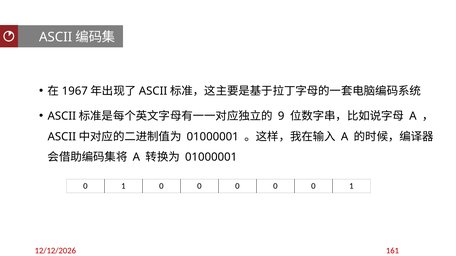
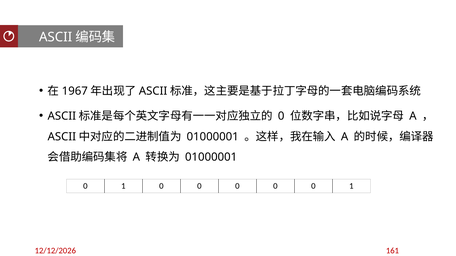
9: 9 -> 0 (281, 116)
